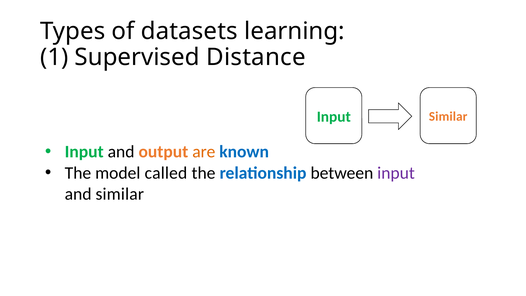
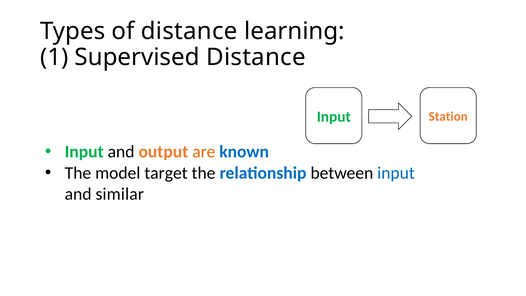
of datasets: datasets -> distance (189, 31)
Input Similar: Similar -> Station (448, 116)
called: called -> target (166, 173)
input colour: purple -> blue (396, 173)
